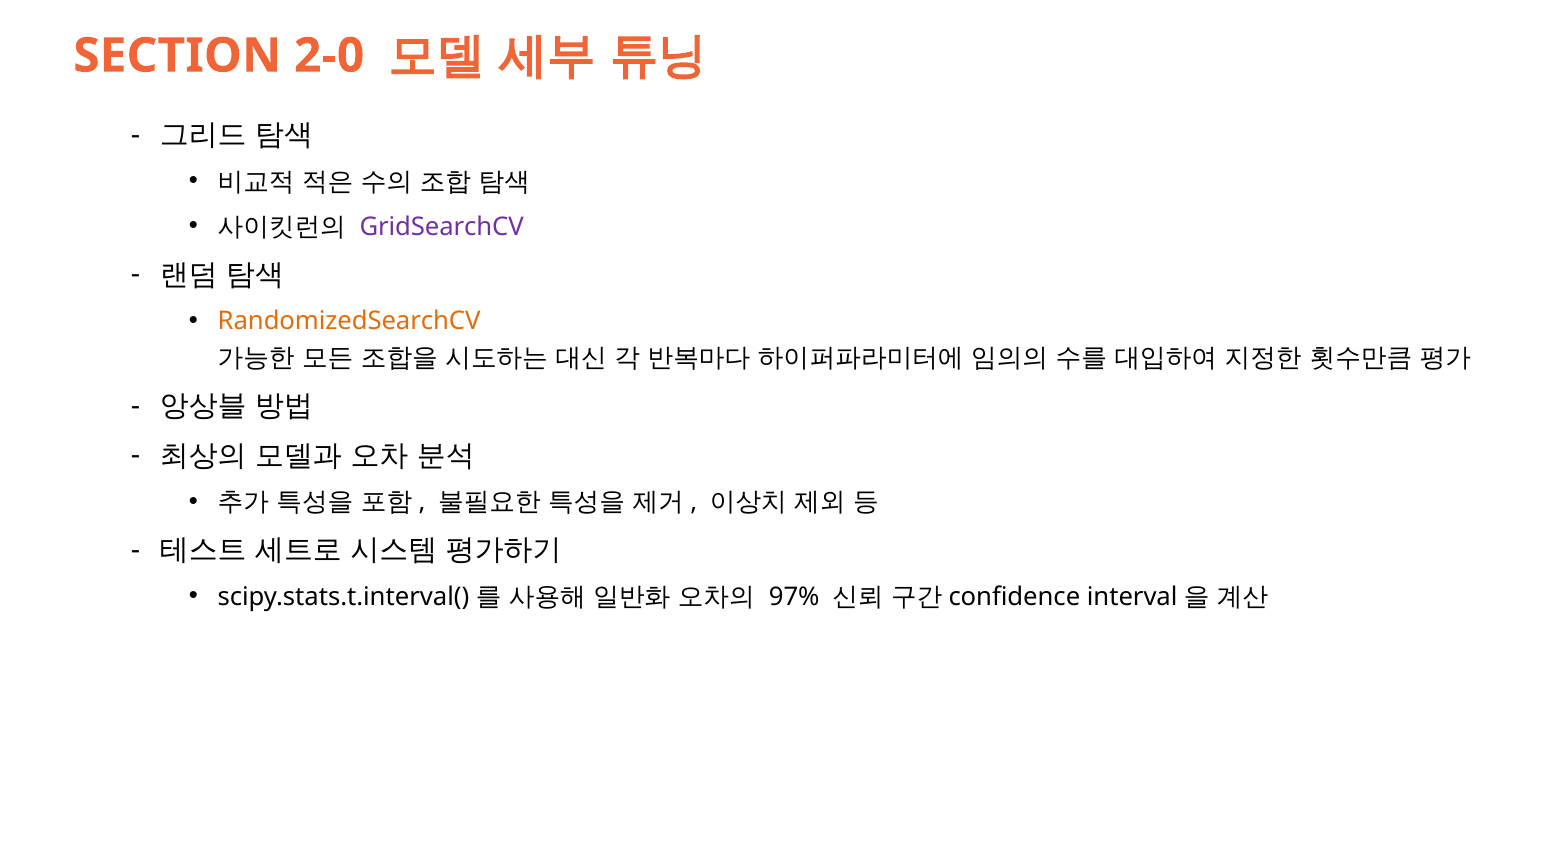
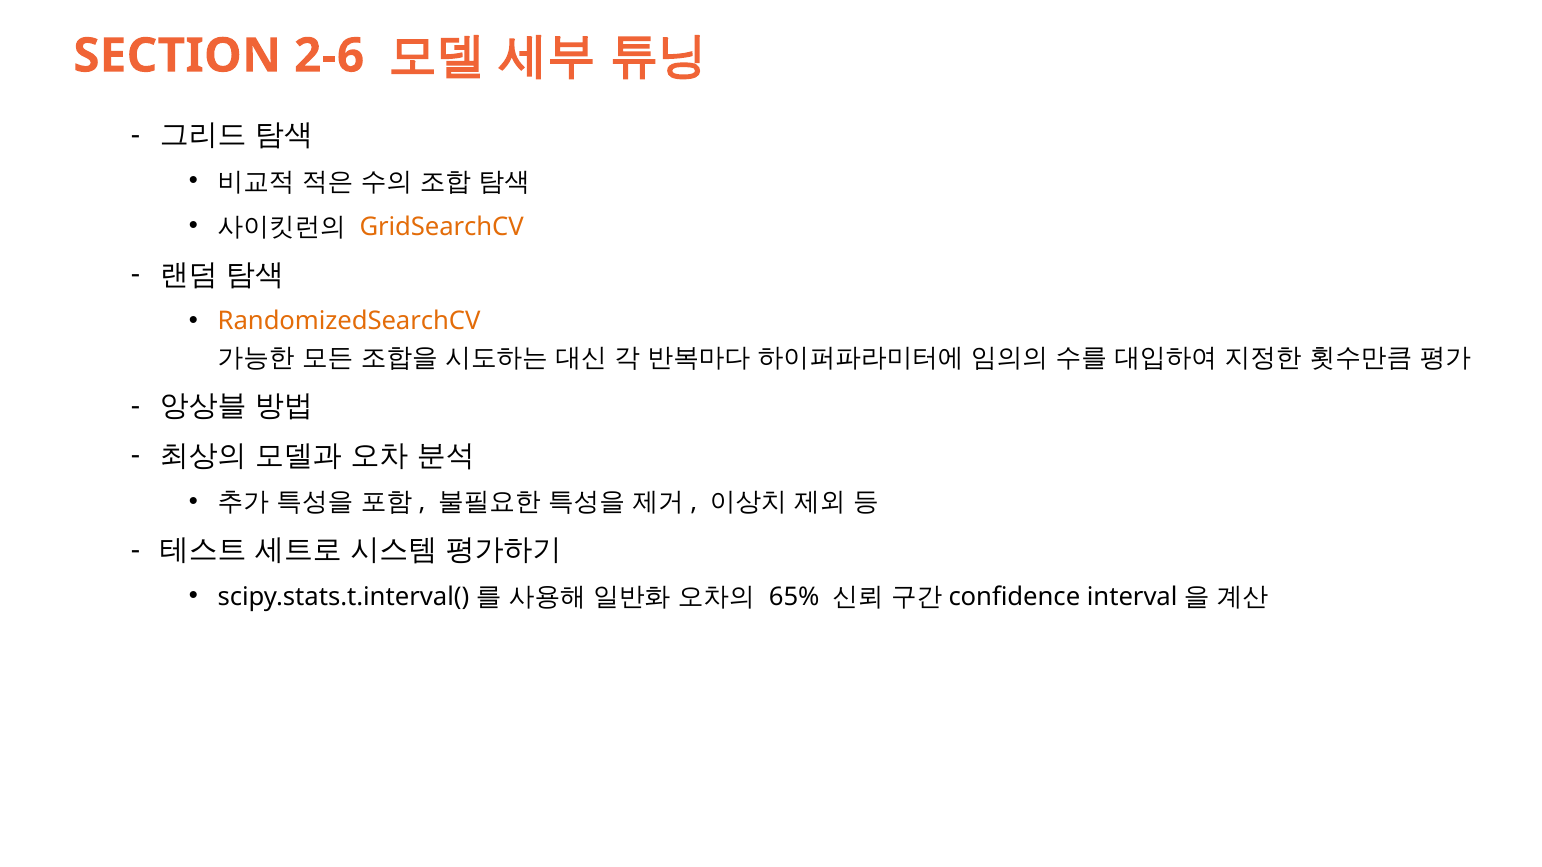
2-0: 2-0 -> 2-6 (329, 56)
GridSearchCV colour: purple -> orange (442, 227)
97%: 97% -> 65% (794, 597)
